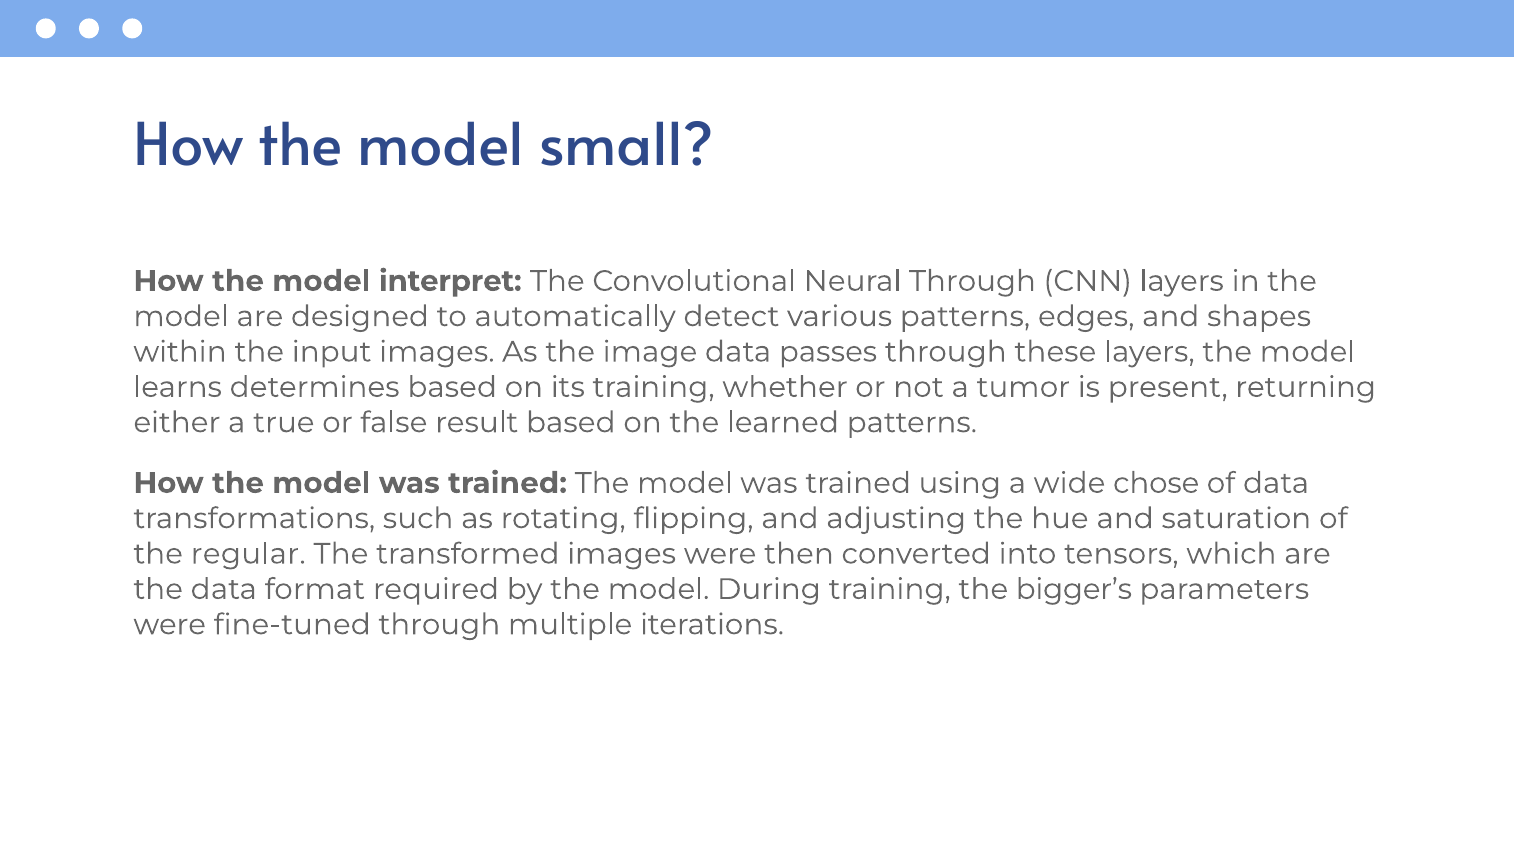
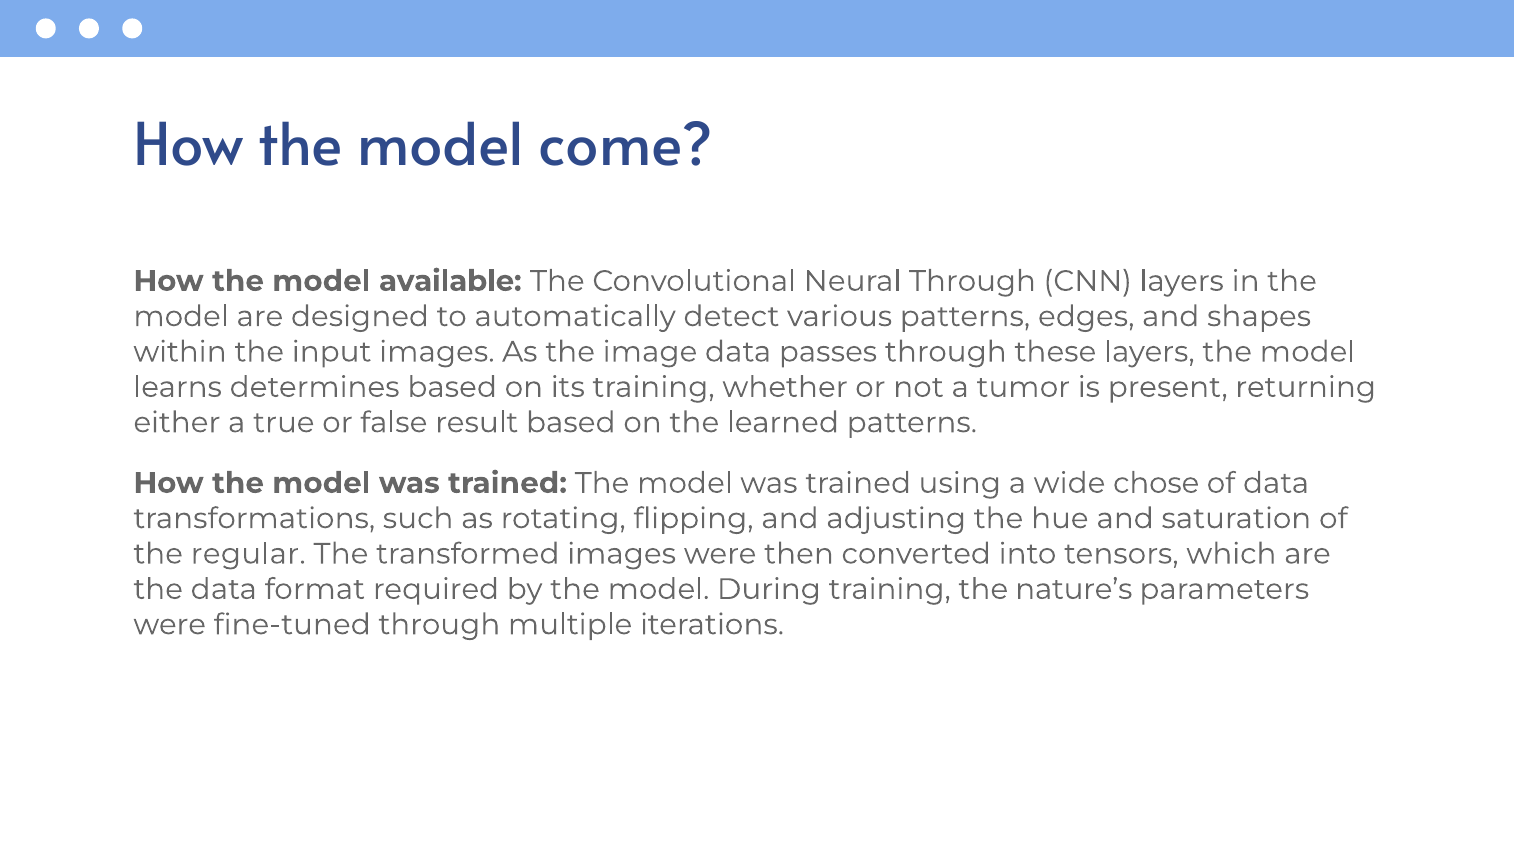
small: small -> come (626, 146)
interpret: interpret -> available (450, 281)
bigger’s: bigger’s -> nature’s (1074, 589)
